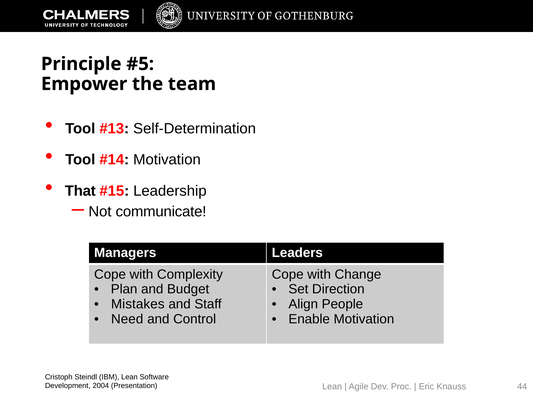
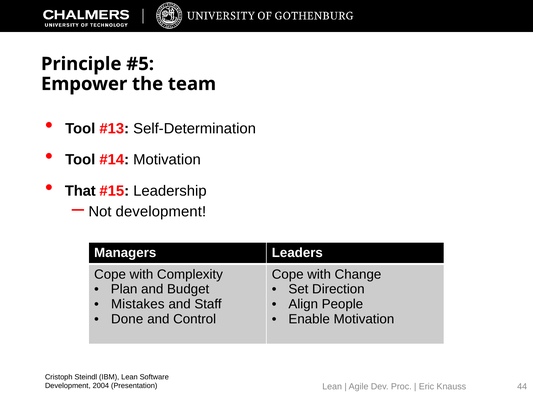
Not communicate: communicate -> development (161, 211)
Need: Need -> Done (127, 319)
